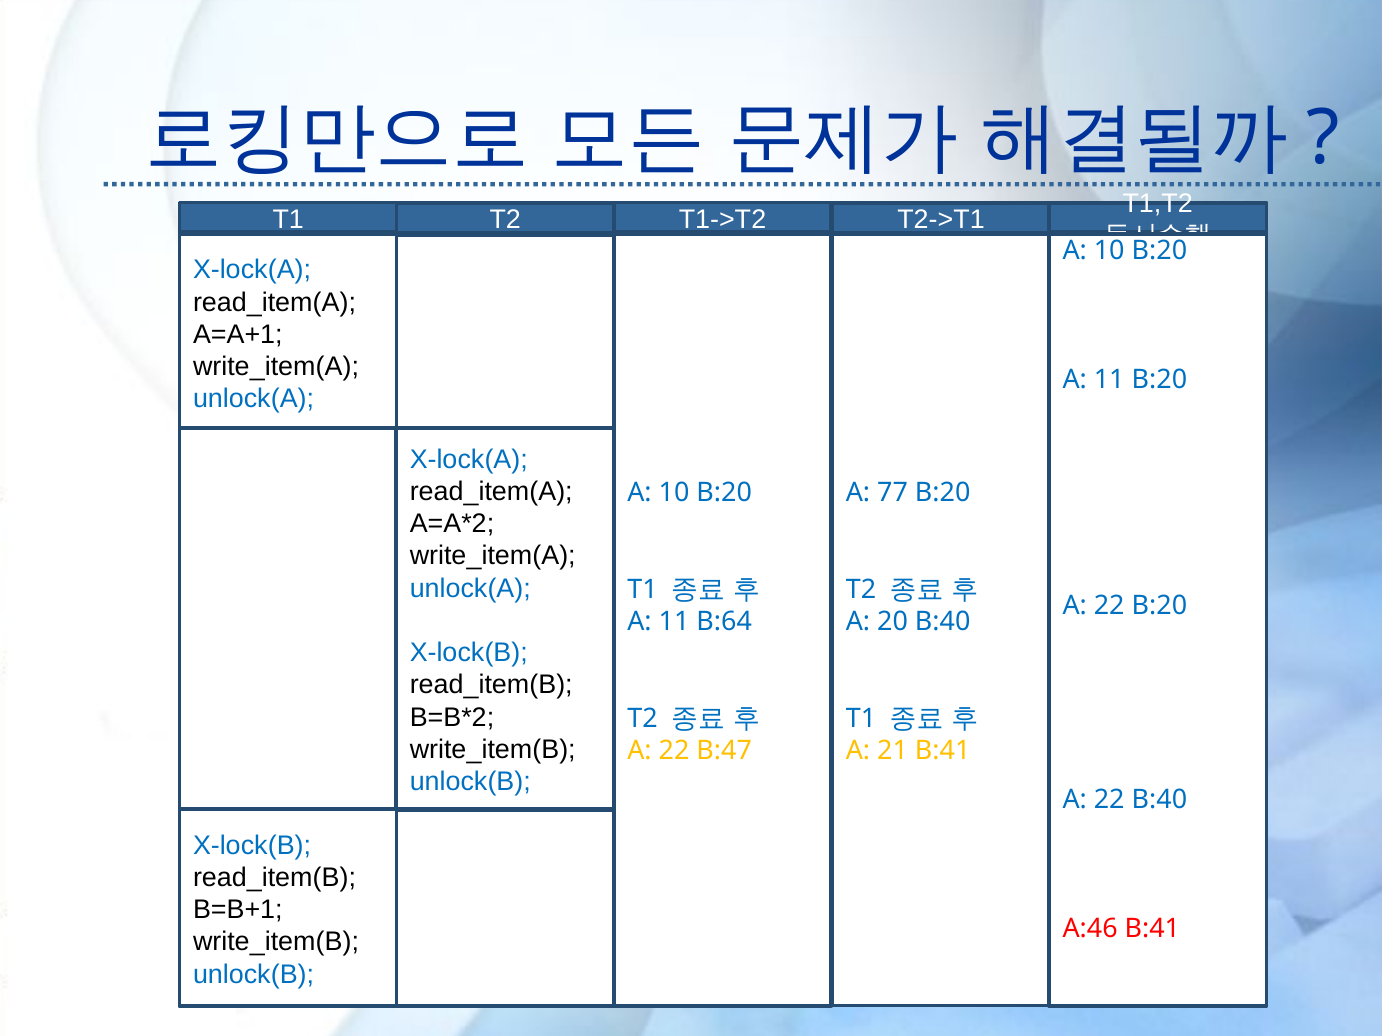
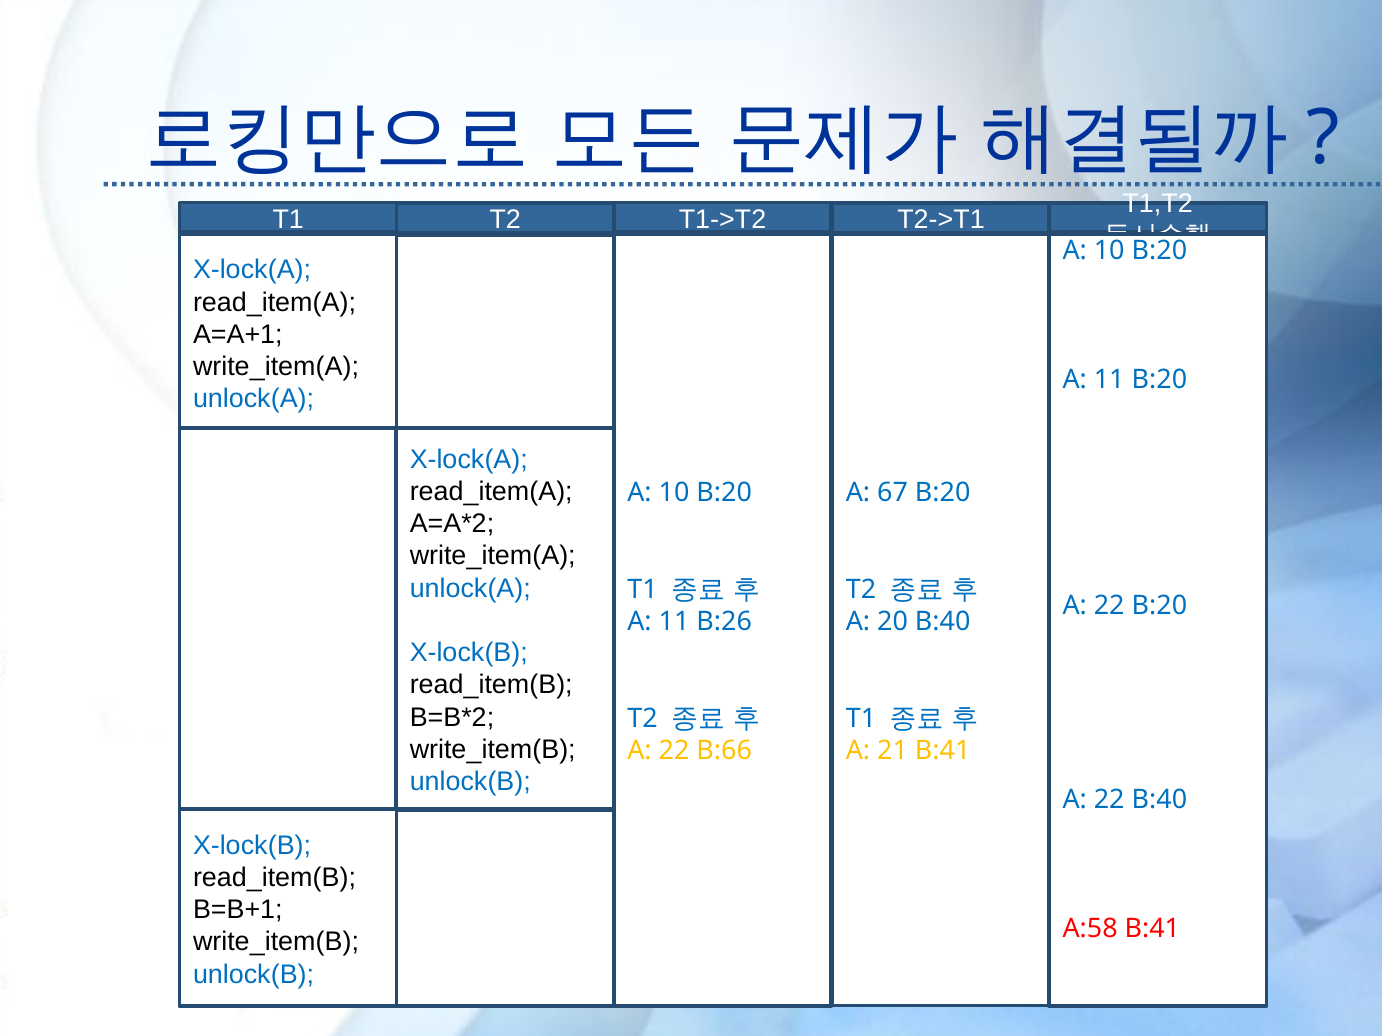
77: 77 -> 67 (893, 493)
B:64: B:64 -> B:26 (724, 622)
B:47: B:47 -> B:66 (724, 751)
A:46: A:46 -> A:58 (1090, 929)
